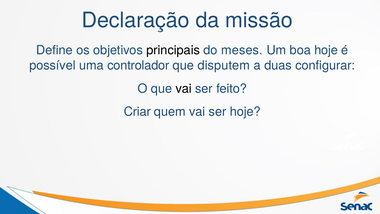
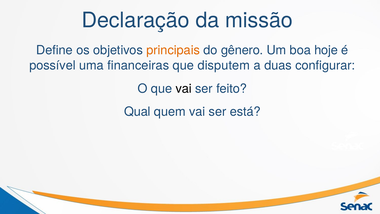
principais colour: black -> orange (173, 50)
meses: meses -> gênero (242, 50)
controlador: controlador -> financeiras (138, 65)
Criar: Criar -> Qual (137, 112)
ser hoje: hoje -> está (245, 112)
